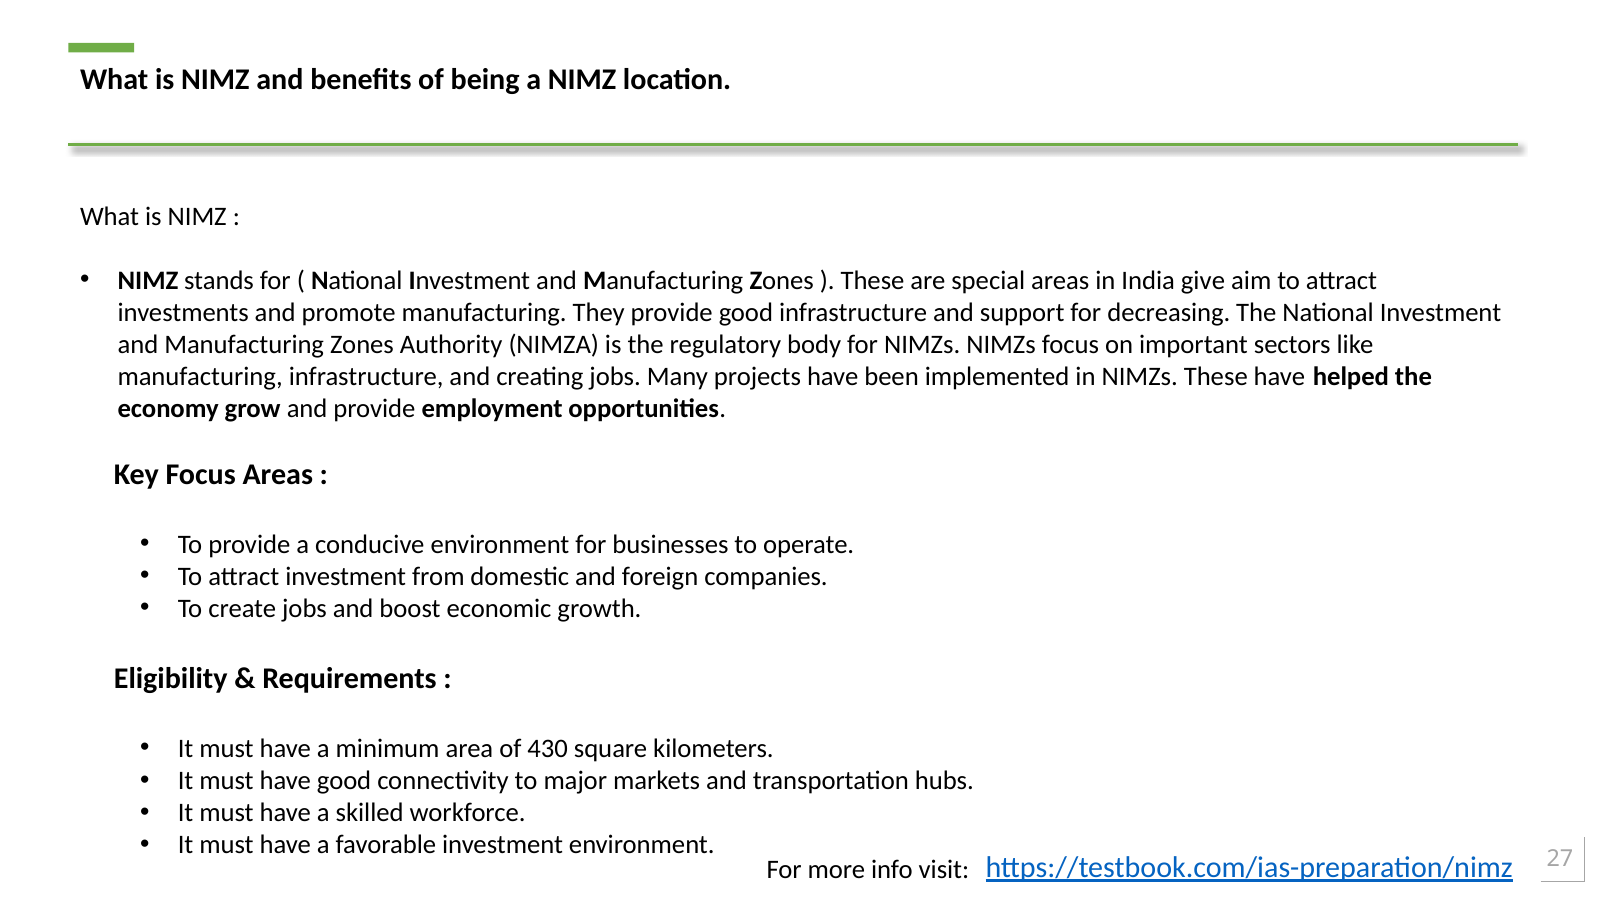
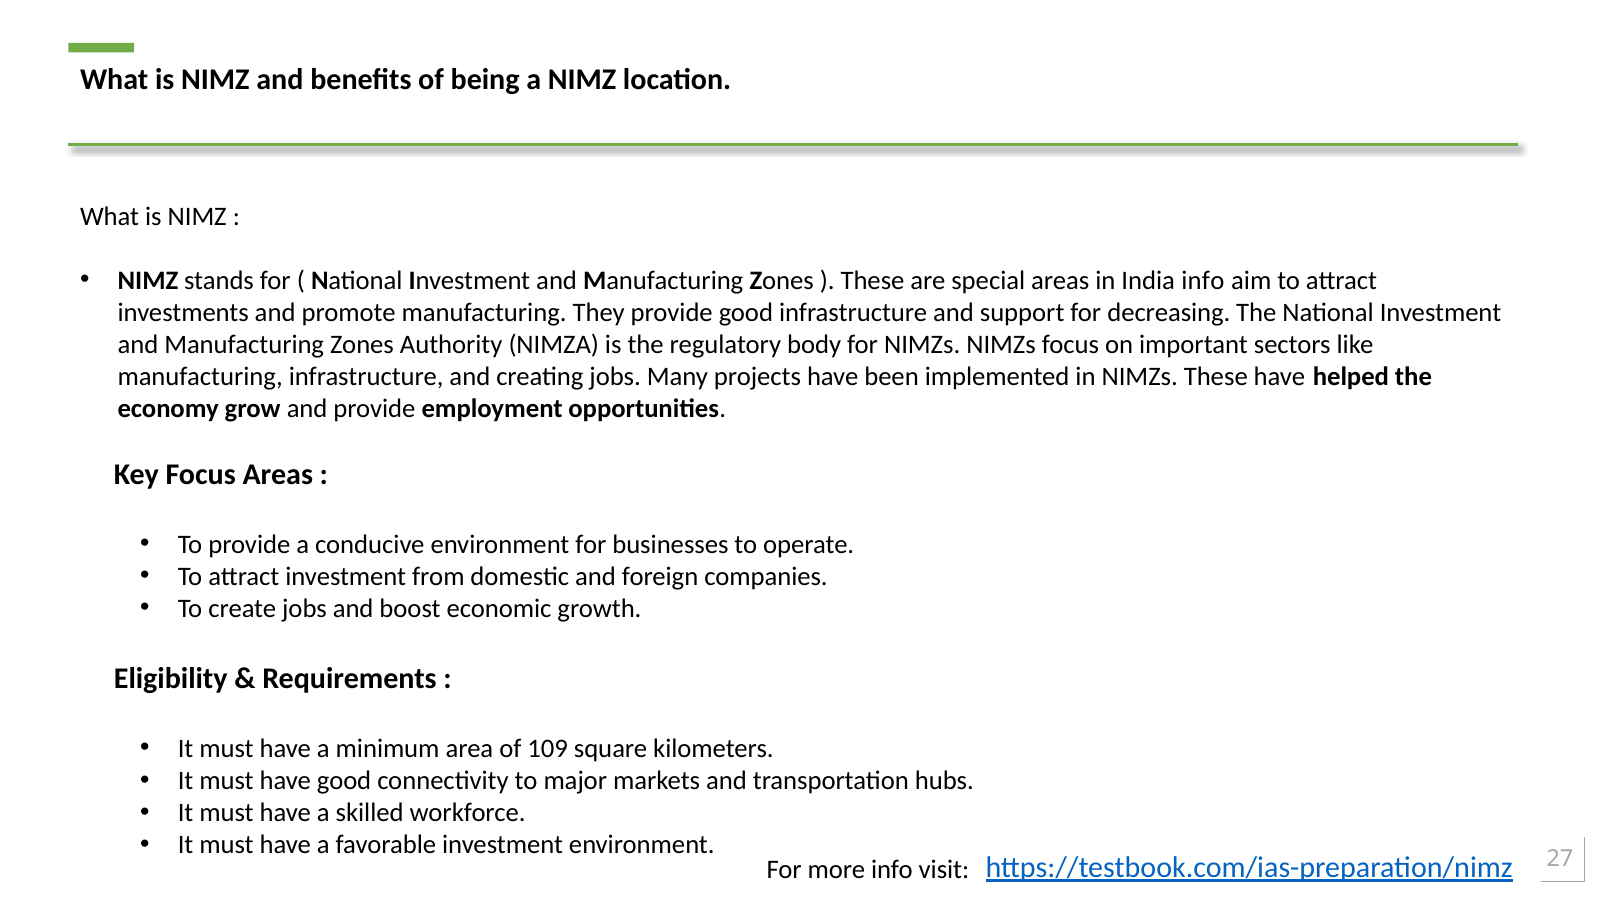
India give: give -> info (1203, 281)
430: 430 -> 109 (548, 749)
